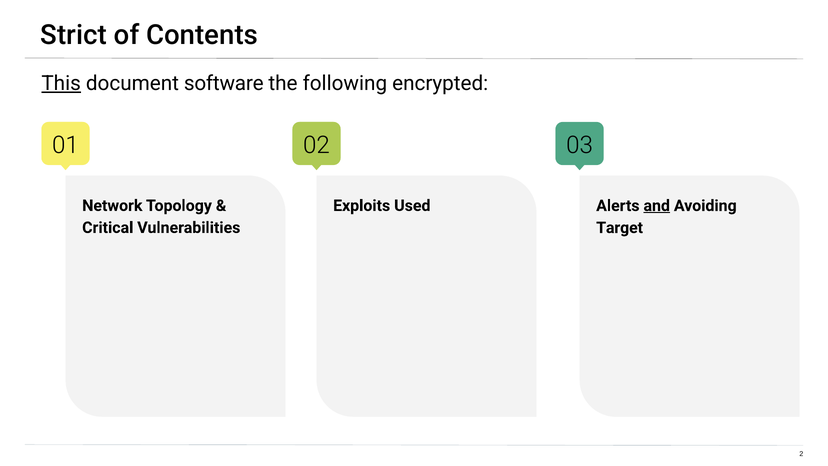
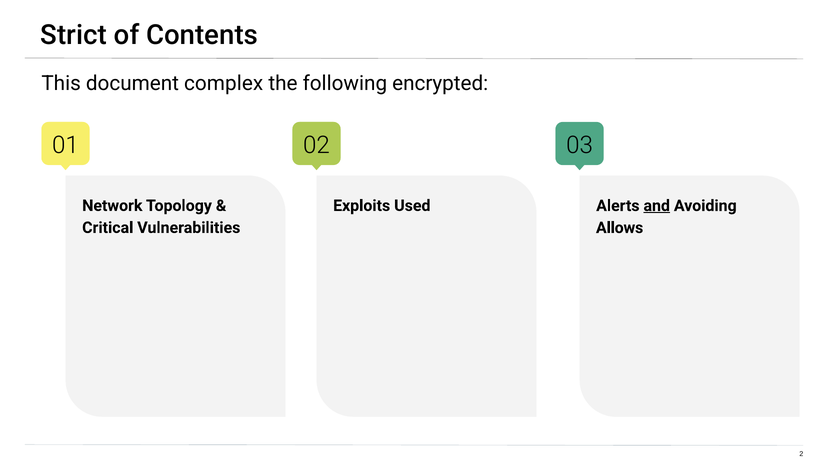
This underline: present -> none (61, 83)
software: software -> complex (224, 83)
Target: Target -> Allows (620, 228)
